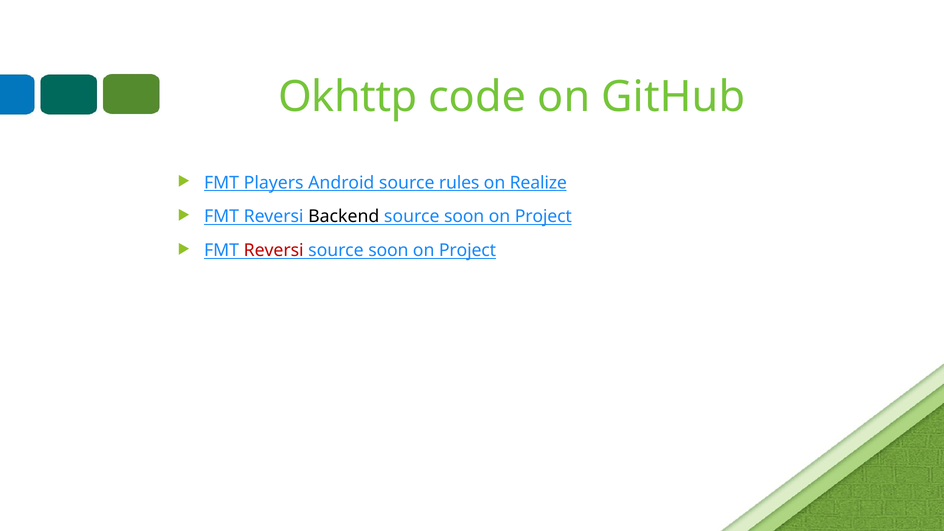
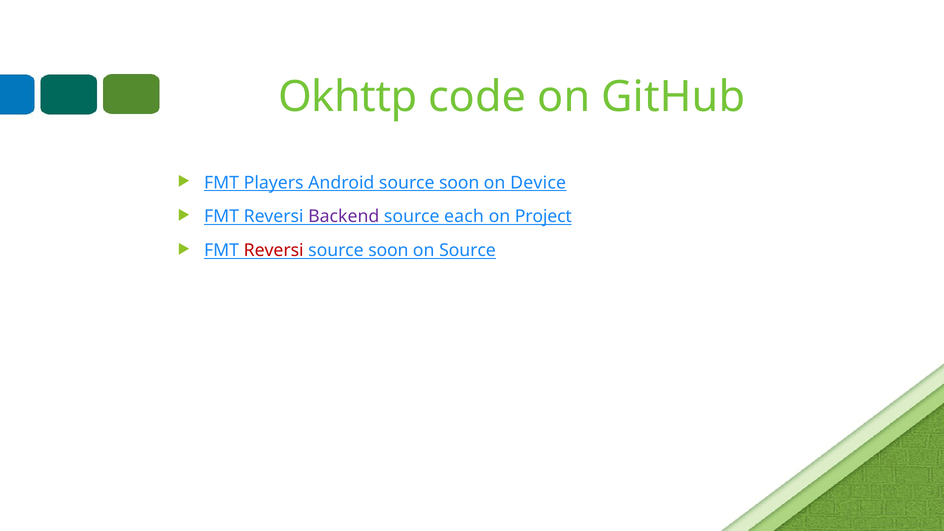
Android source rules: rules -> soon (459, 183)
Realize: Realize -> Device (538, 183)
Backend colour: black -> purple (344, 217)
soon: soon -> each (464, 217)
Project: Project -> Source (467, 251)
